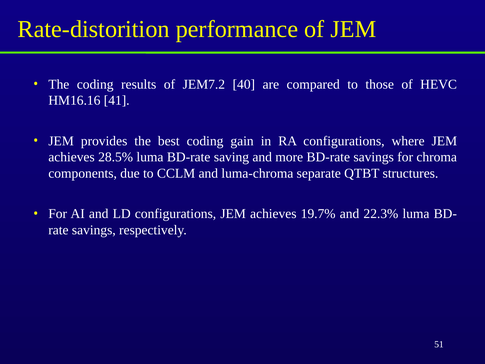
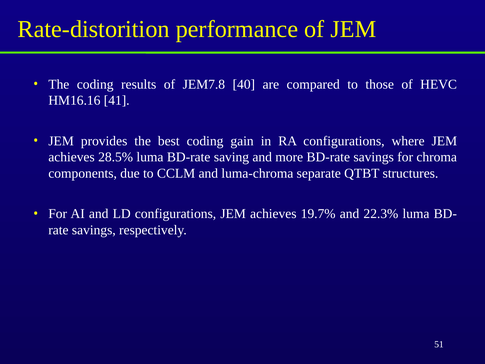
JEM7.2: JEM7.2 -> JEM7.8 (204, 84)
